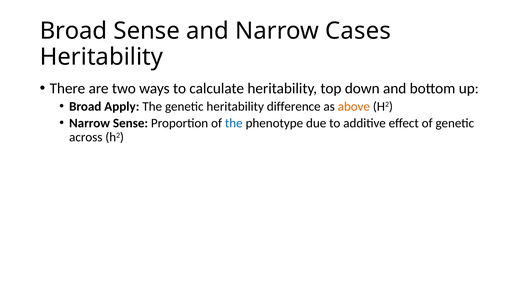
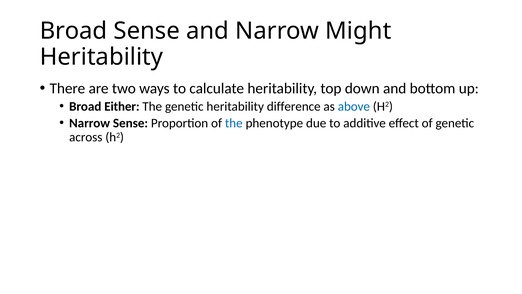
Cases: Cases -> Might (358, 31)
Apply: Apply -> Either (122, 106)
above colour: orange -> blue (354, 106)
